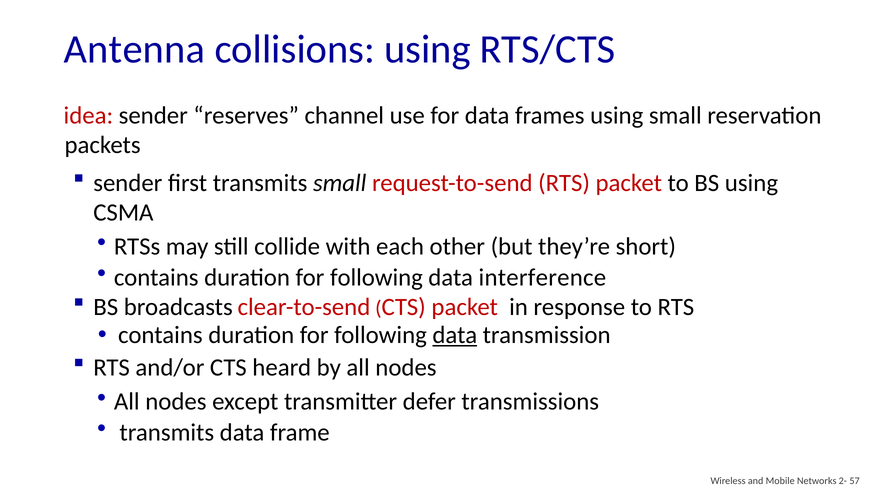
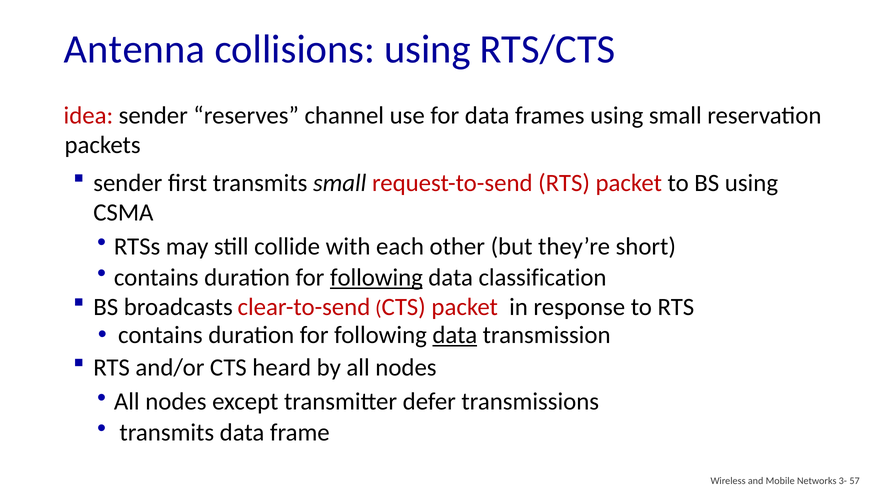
following underline: none -> present (376, 277)
interference: interference -> classification (543, 277)
2-: 2- -> 3- (843, 480)
